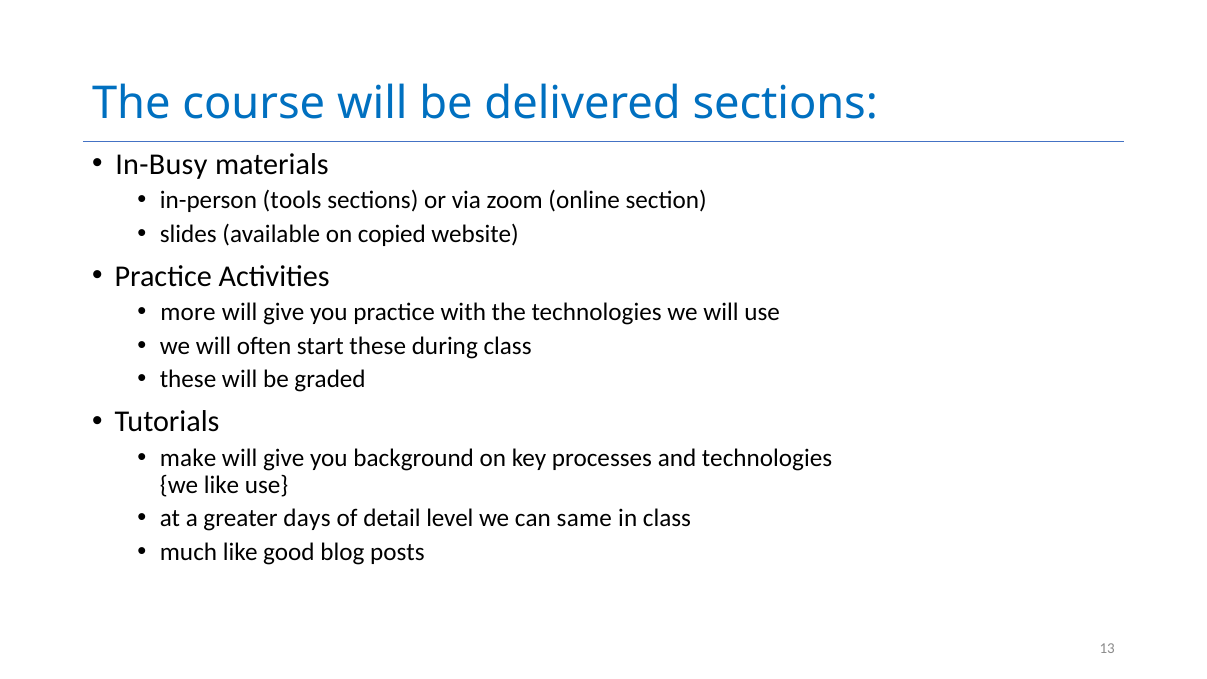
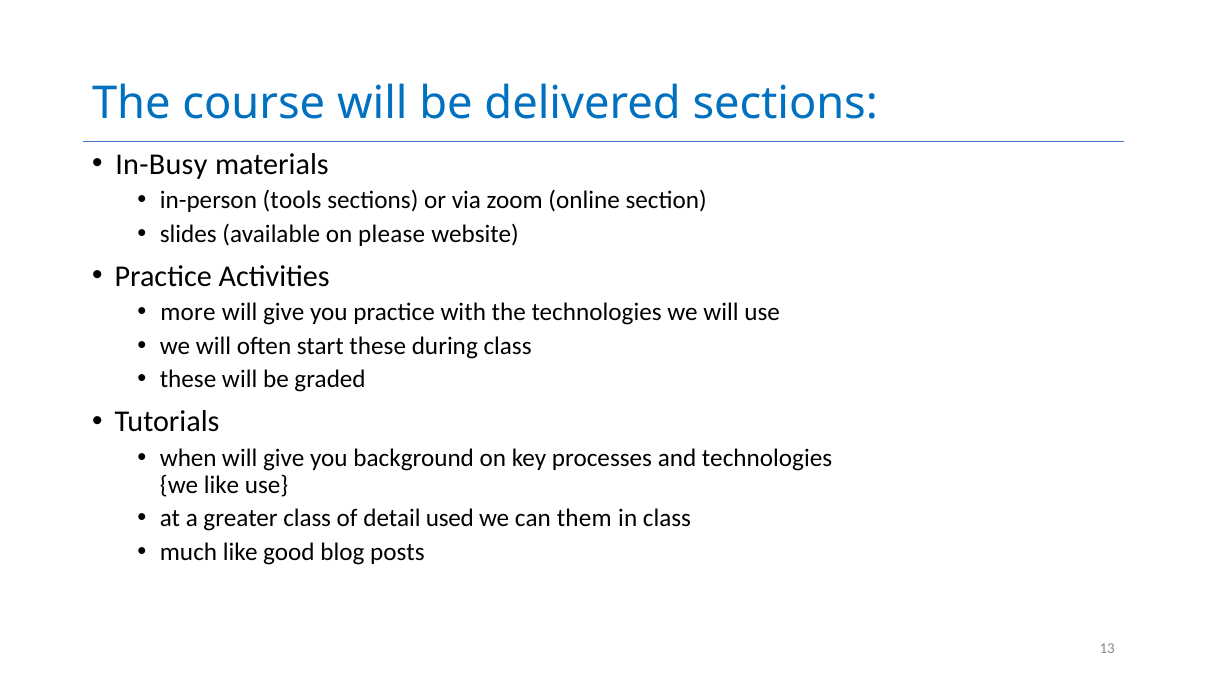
copied: copied -> please (392, 234)
make: make -> when (188, 458)
greater days: days -> class (307, 518)
level: level -> used (450, 518)
same: same -> them (584, 518)
